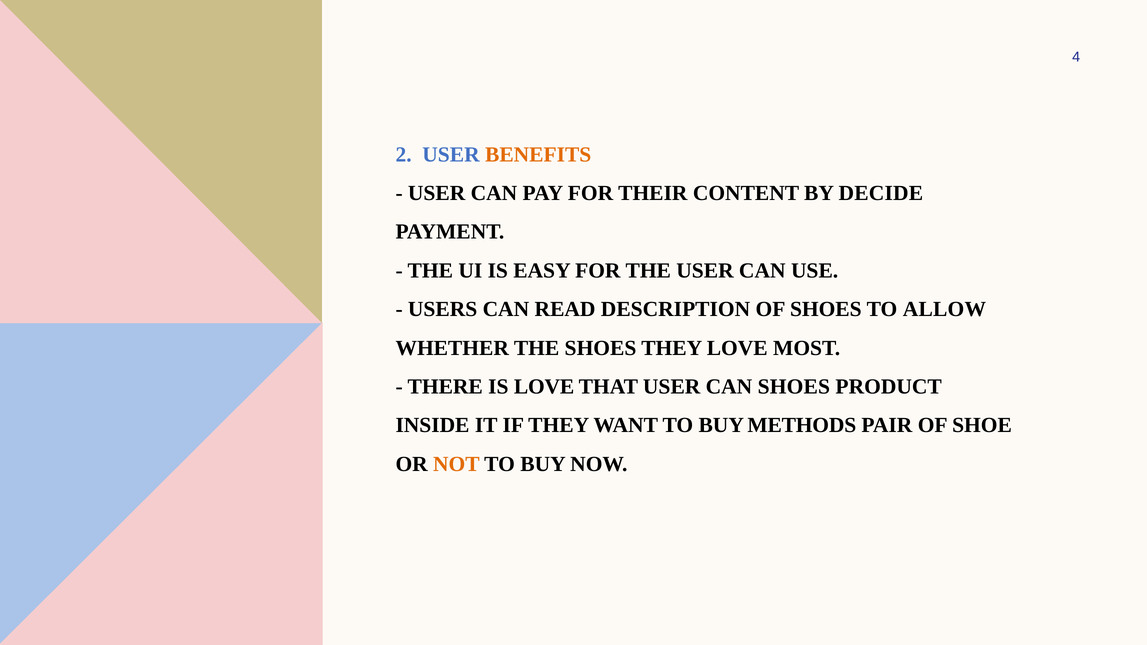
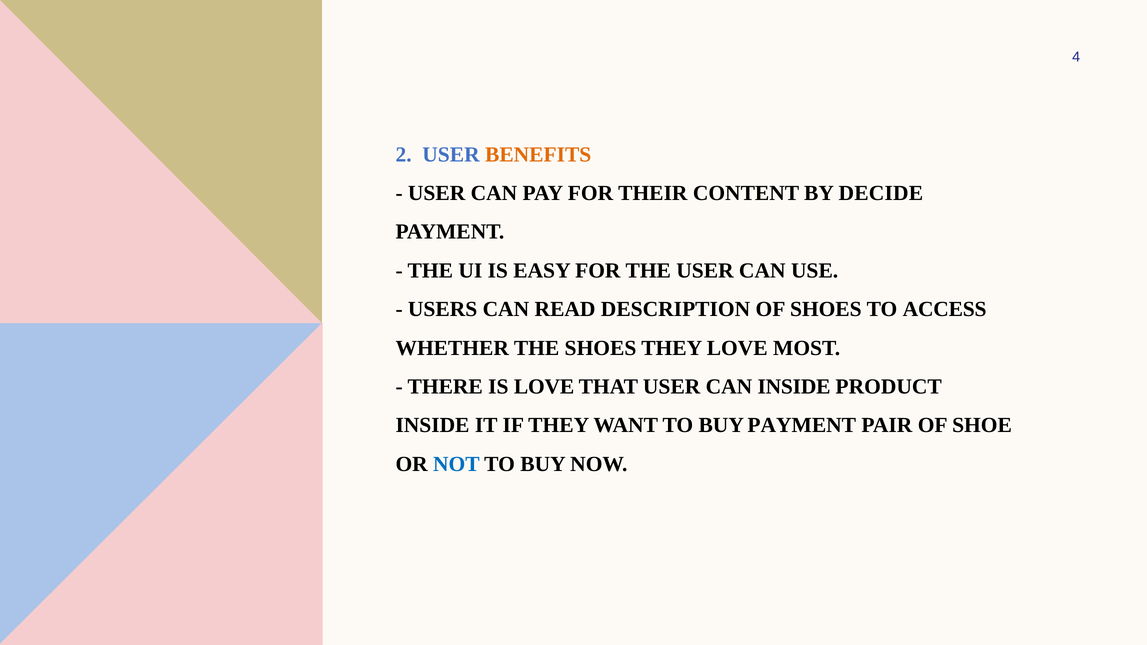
ALLOW: ALLOW -> ACCESS (945, 309)
CAN SHOES: SHOES -> INSIDE (794, 387)
BUY METHODS: METHODS -> PAYMENT (802, 425)
NOT colour: orange -> blue (456, 464)
